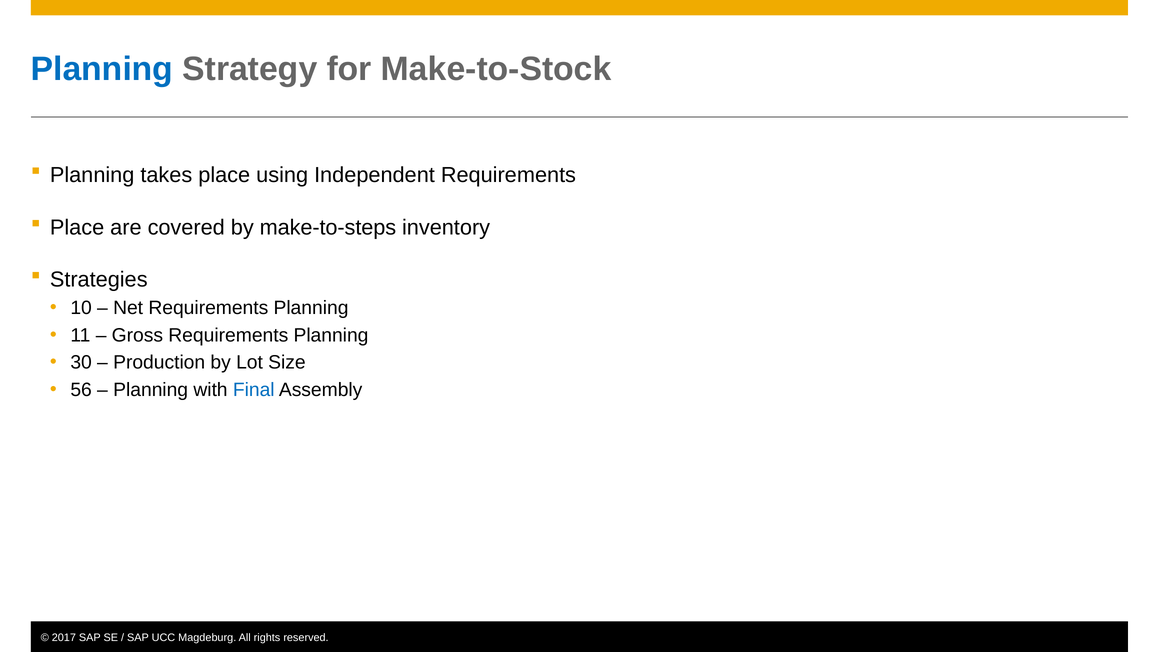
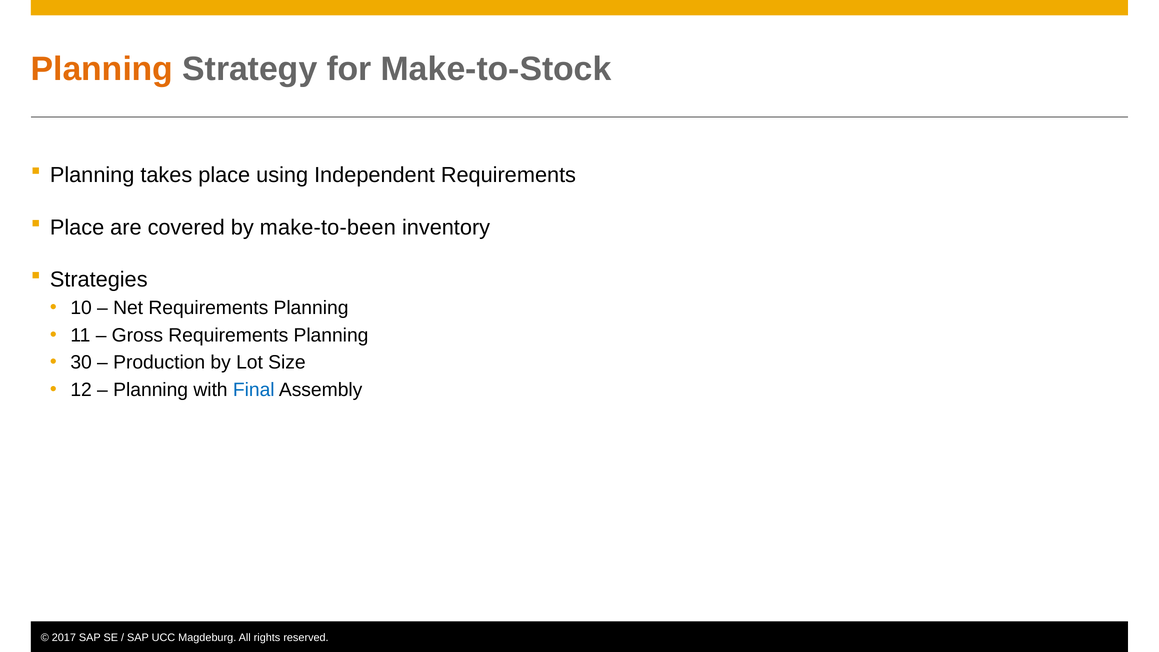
Planning colour: blue -> orange (102, 69)
make-to-steps: make-to-steps -> make-to-been (328, 227)
56: 56 -> 12 (81, 390)
